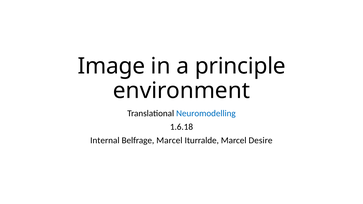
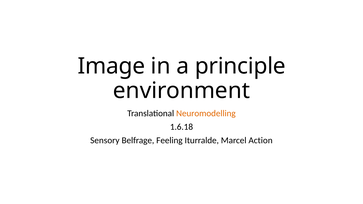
Neuromodelling colour: blue -> orange (206, 113)
Internal: Internal -> Sensory (105, 141)
Belfrage Marcel: Marcel -> Feeling (169, 141)
Desire: Desire -> Action (261, 141)
